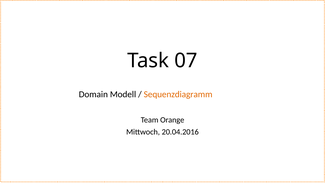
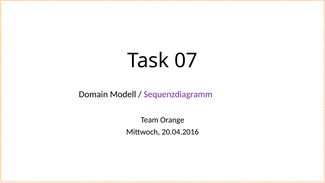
Sequenzdiagramm colour: orange -> purple (178, 94)
